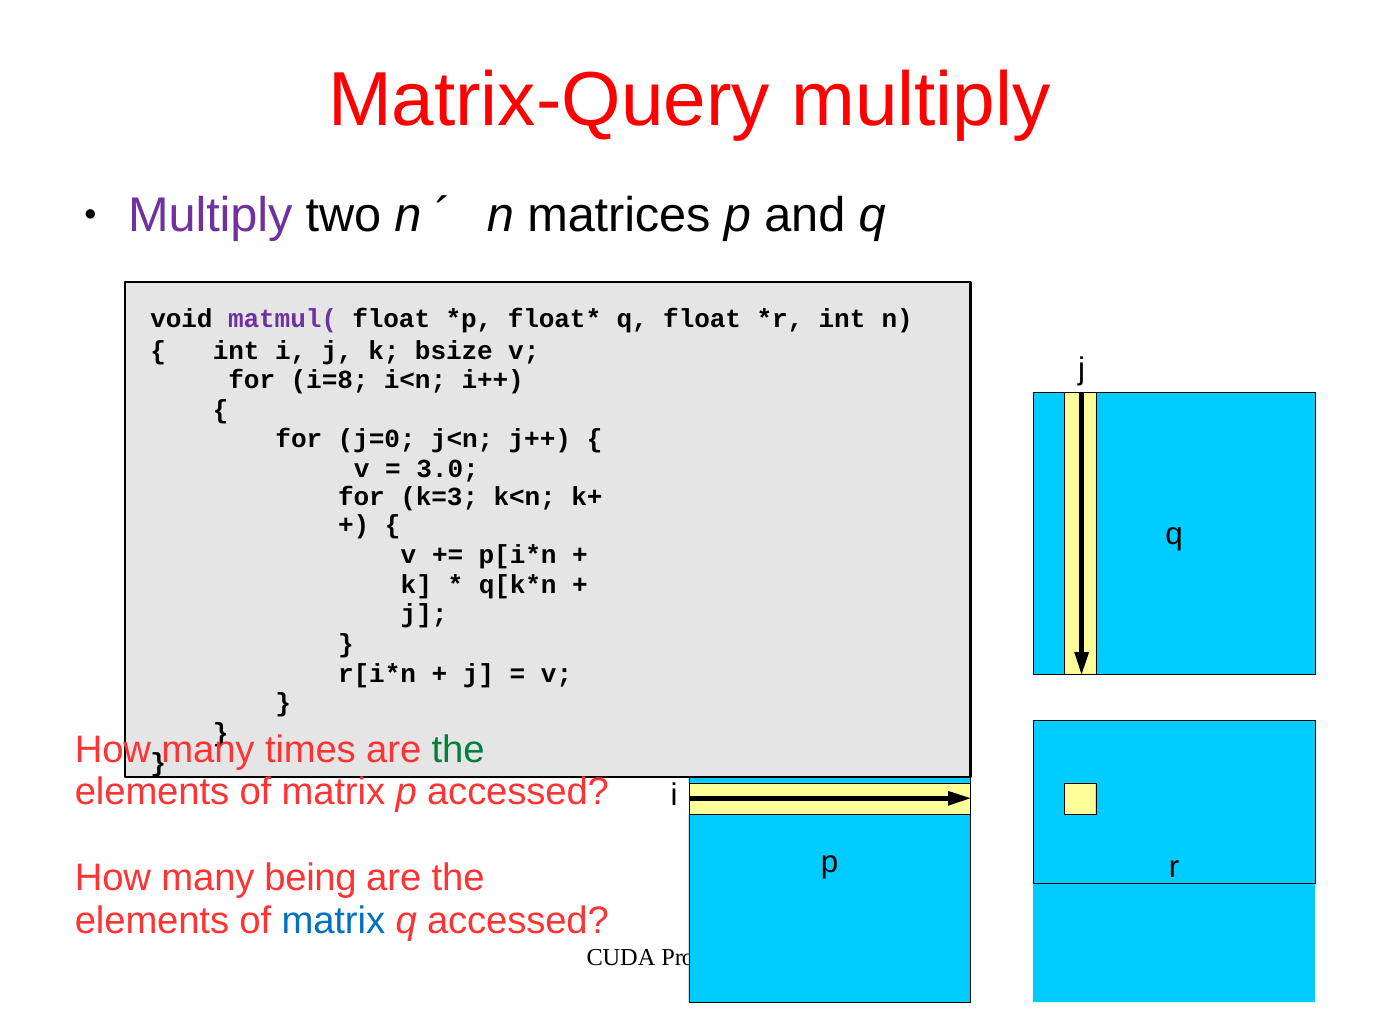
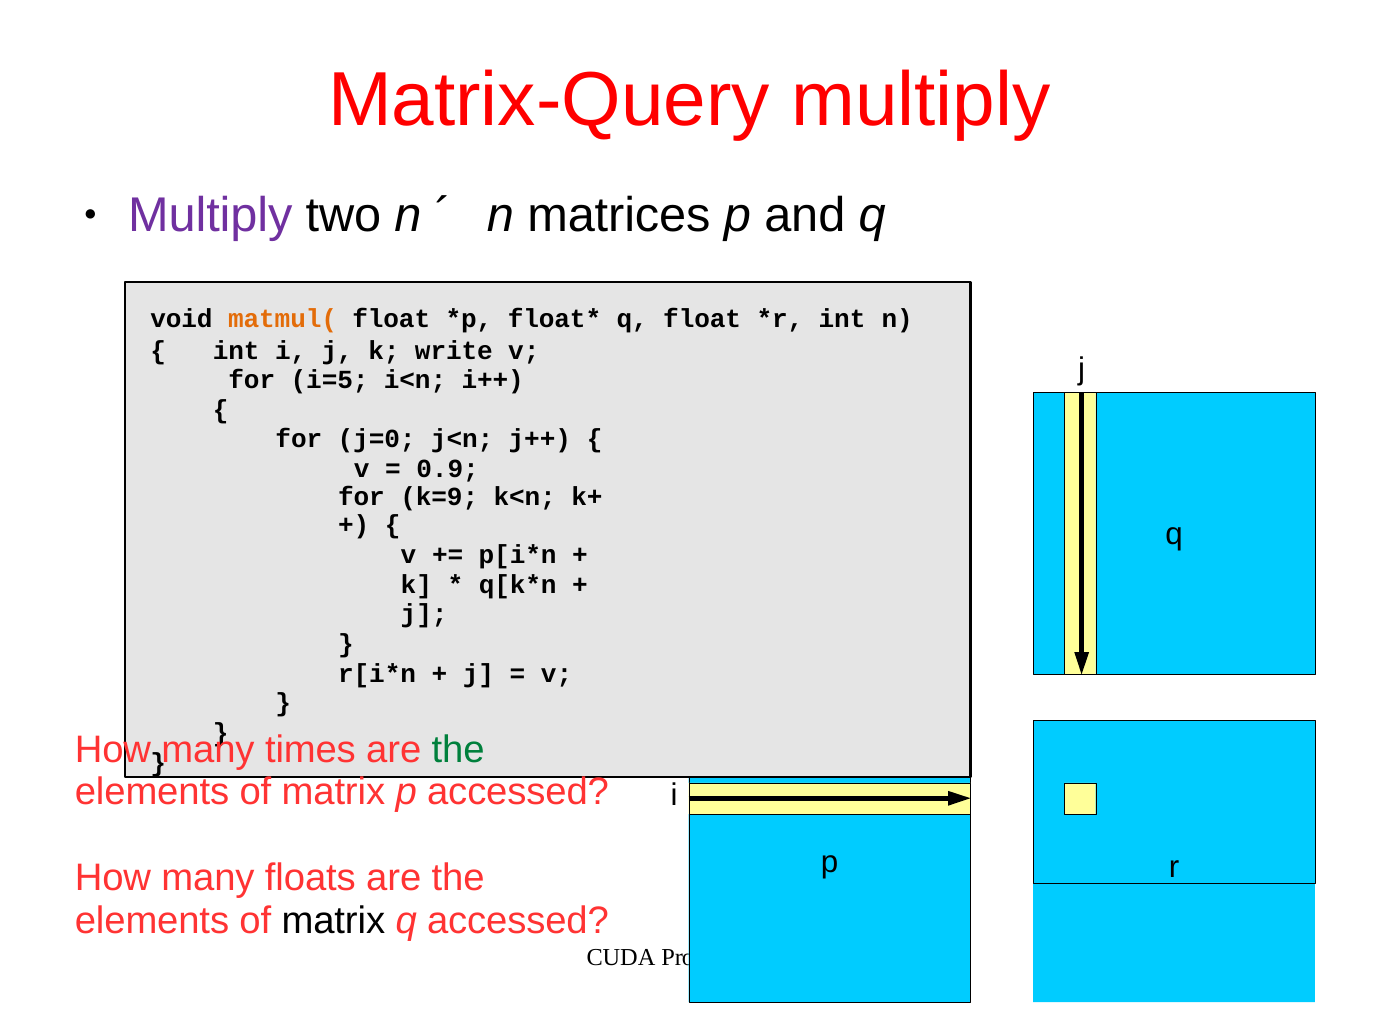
matmul( colour: purple -> orange (283, 319)
bsize: bsize -> write (454, 350)
i=8: i=8 -> i=5 (330, 380)
3.0: 3.0 -> 0.9 (448, 469)
k=3: k=3 -> k=9 (439, 497)
being: being -> floats (310, 878)
matrix colour: blue -> black (333, 920)
